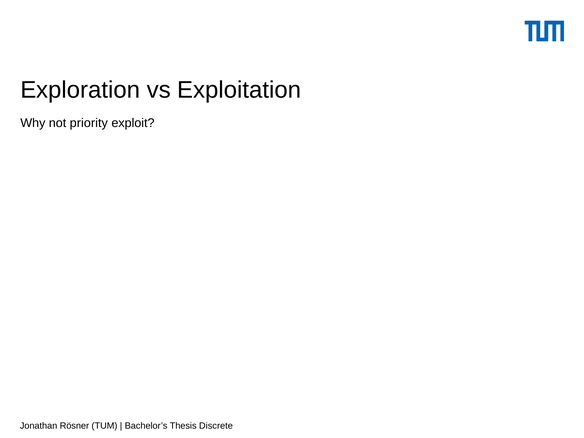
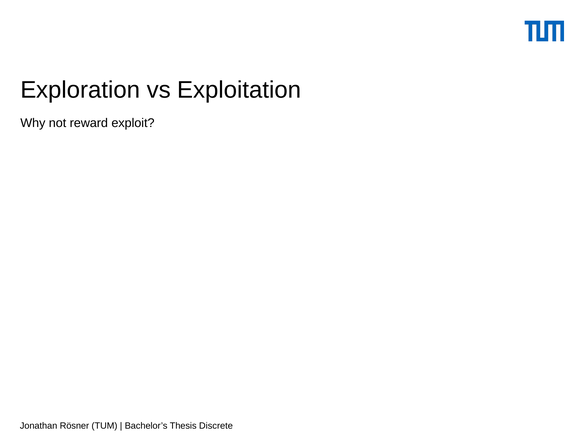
priority: priority -> reward (89, 123)
